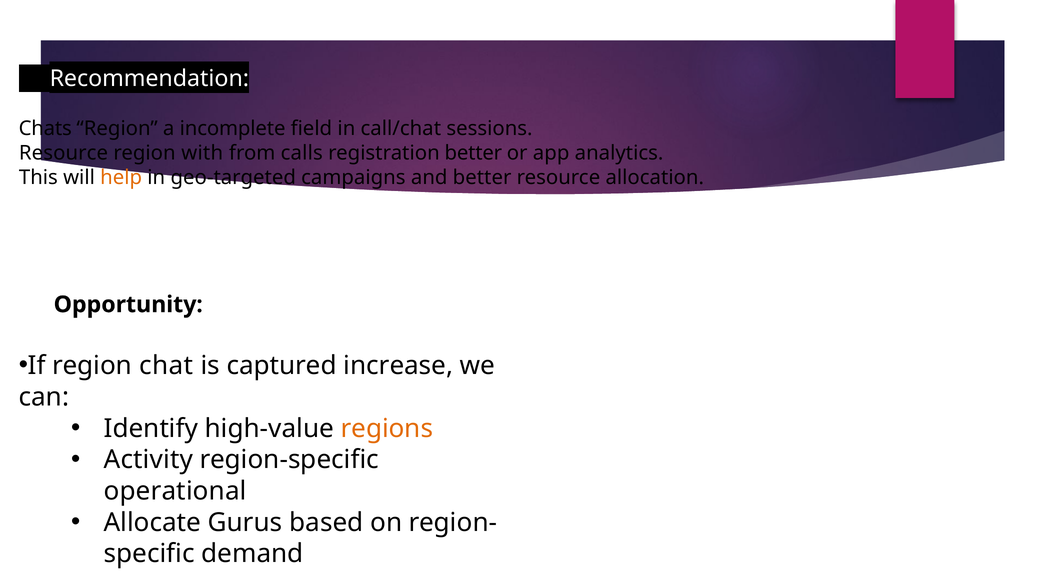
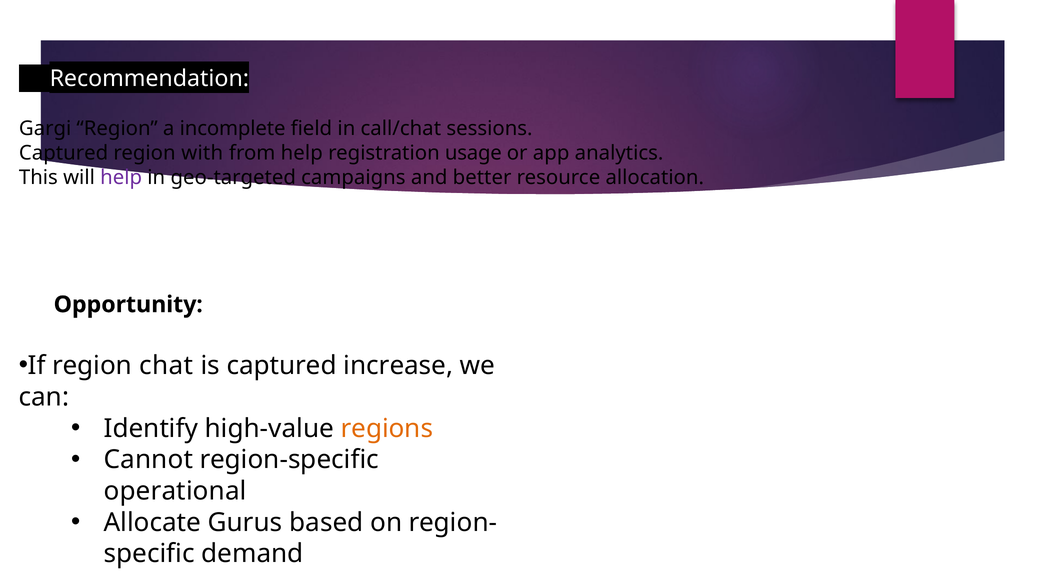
Chats: Chats -> Gargi (45, 129)
Resource: Resource -> Captured (64, 153)
from calls: calls -> help (302, 153)
registration better: better -> usage (473, 153)
help colour: orange -> purple (121, 178)
Activity: Activity -> Cannot (148, 460)
